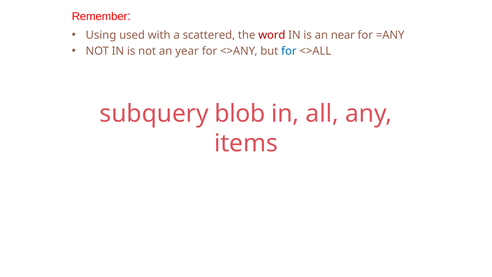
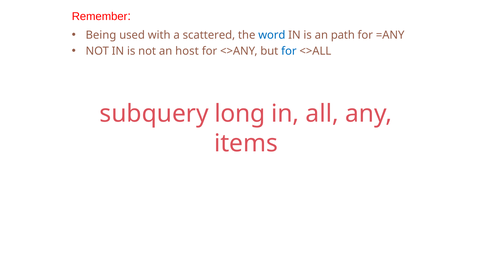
Using: Using -> Being (101, 35)
word colour: red -> blue (272, 35)
near: near -> path (343, 35)
year: year -> host (187, 51)
blob: blob -> long (240, 114)
